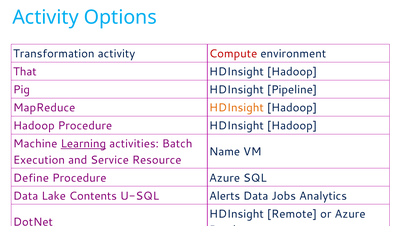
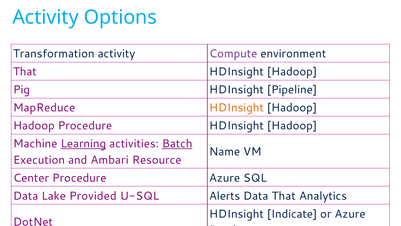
Compute colour: red -> purple (233, 54)
Batch underline: none -> present (177, 143)
Service: Service -> Ambari (110, 160)
Define: Define -> Center (31, 178)
Contents: Contents -> Provided (93, 196)
Data Jobs: Jobs -> That (284, 196)
Remote: Remote -> Indicate (292, 213)
